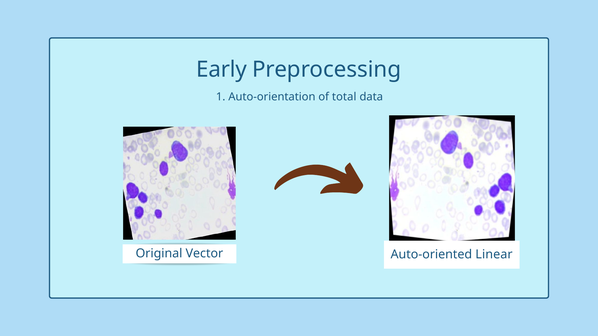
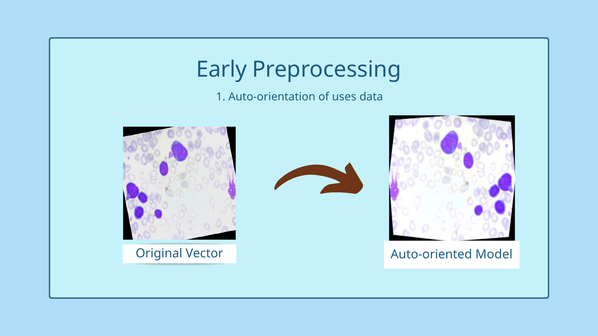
total: total -> uses (344, 97)
Linear: Linear -> Model (494, 255)
